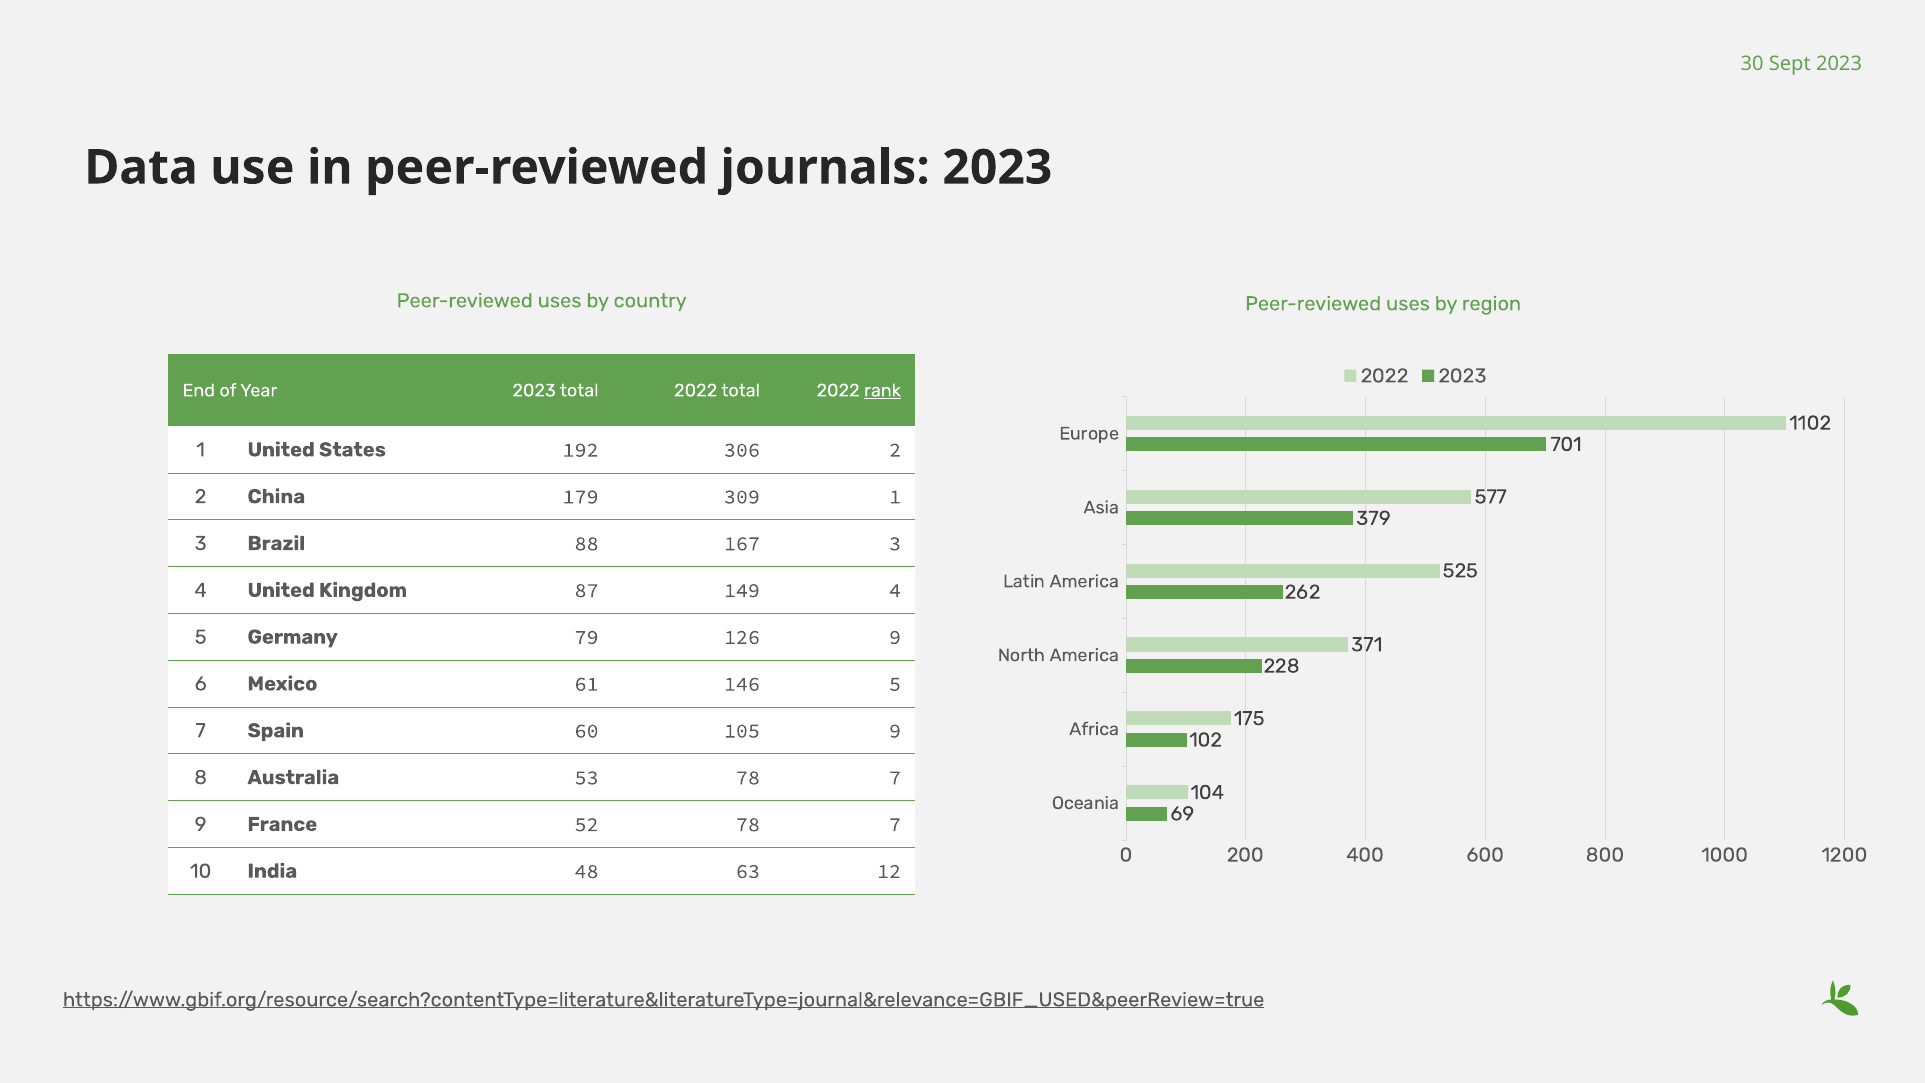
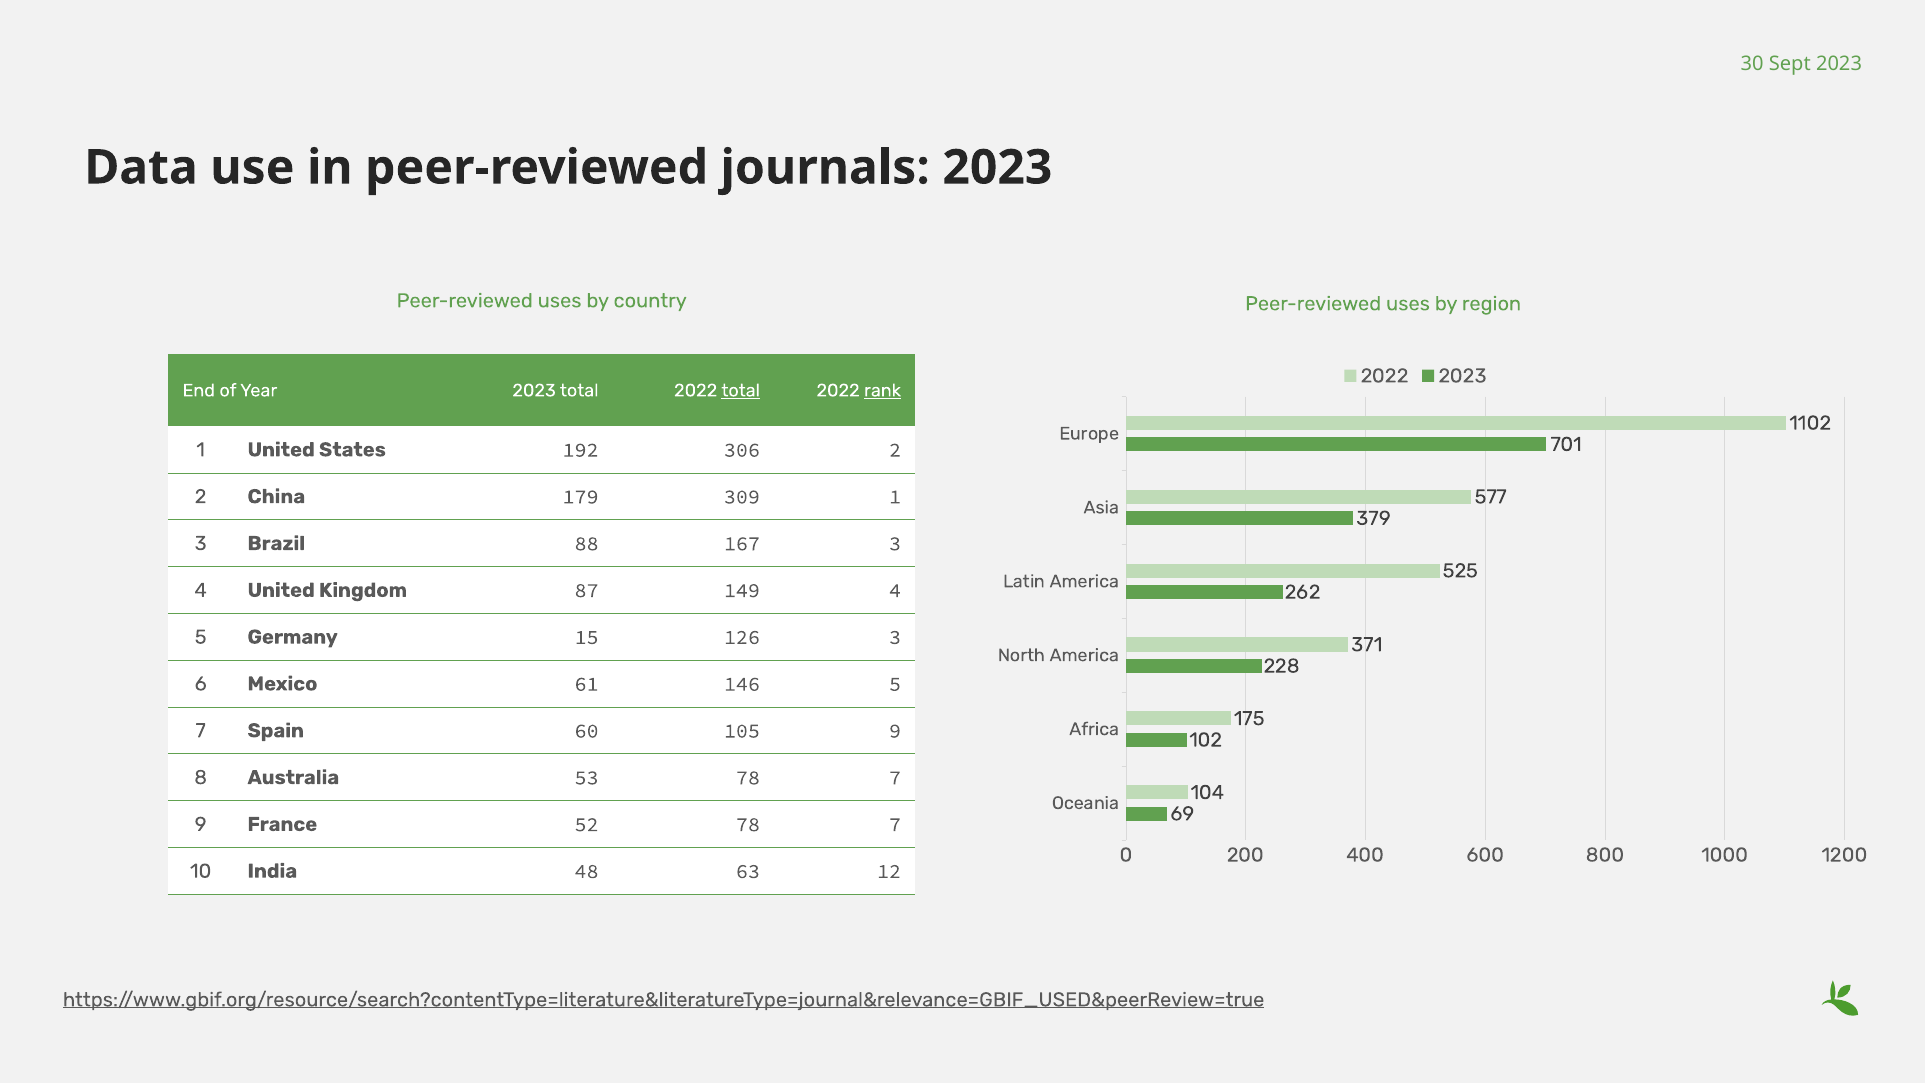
total underline: none -> present (741, 390)
79: 79 -> 15 (587, 637)
126 9: 9 -> 3 (895, 637)
